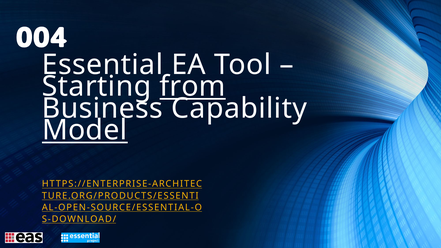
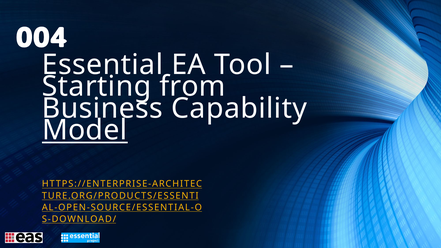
from underline: present -> none (193, 87)
